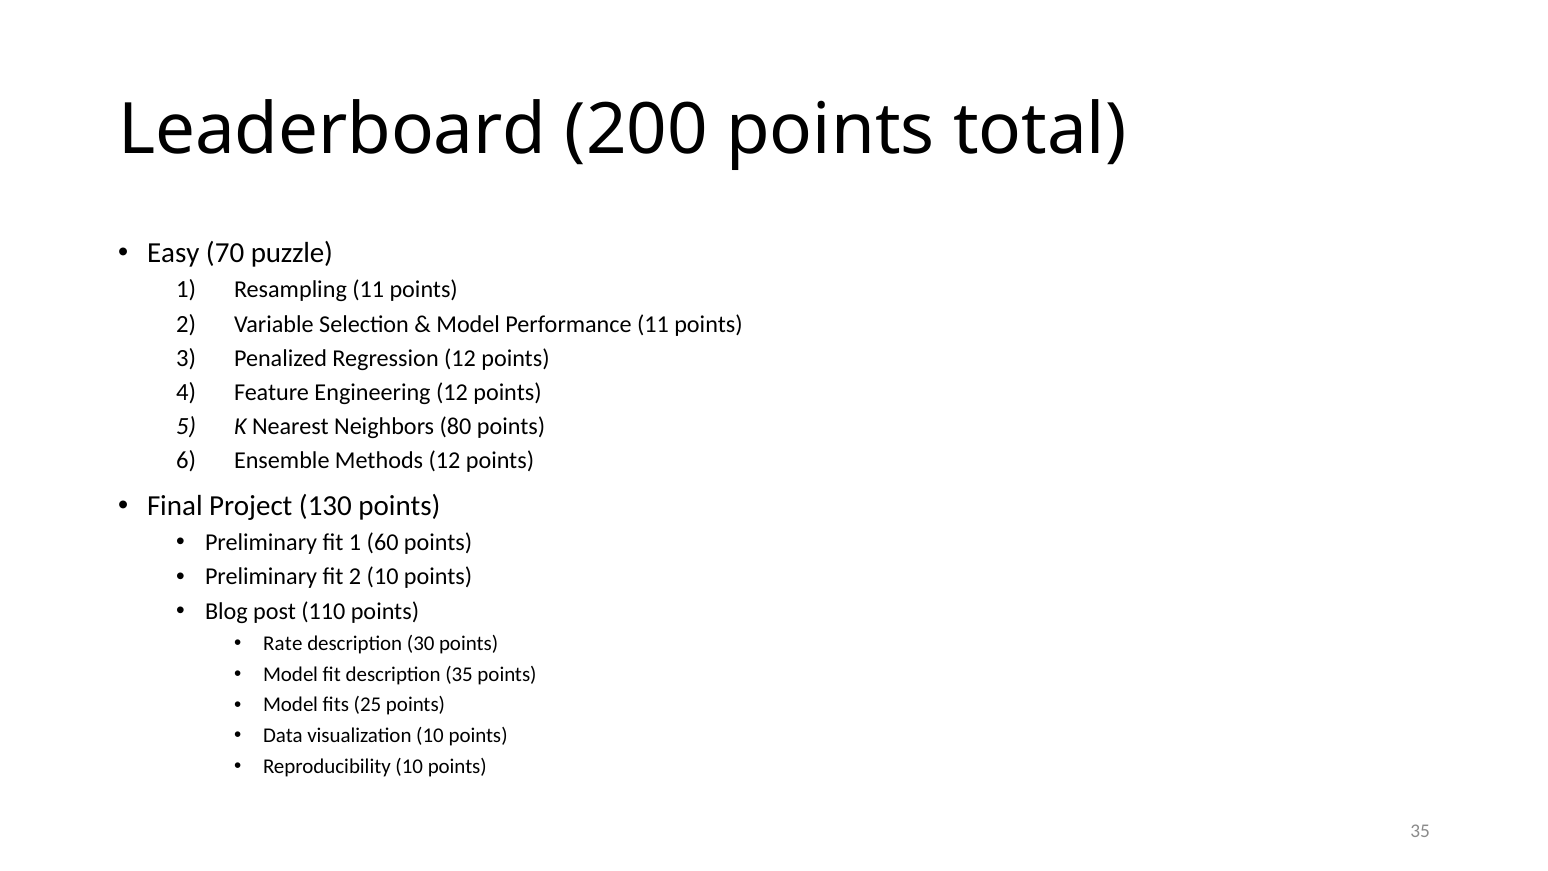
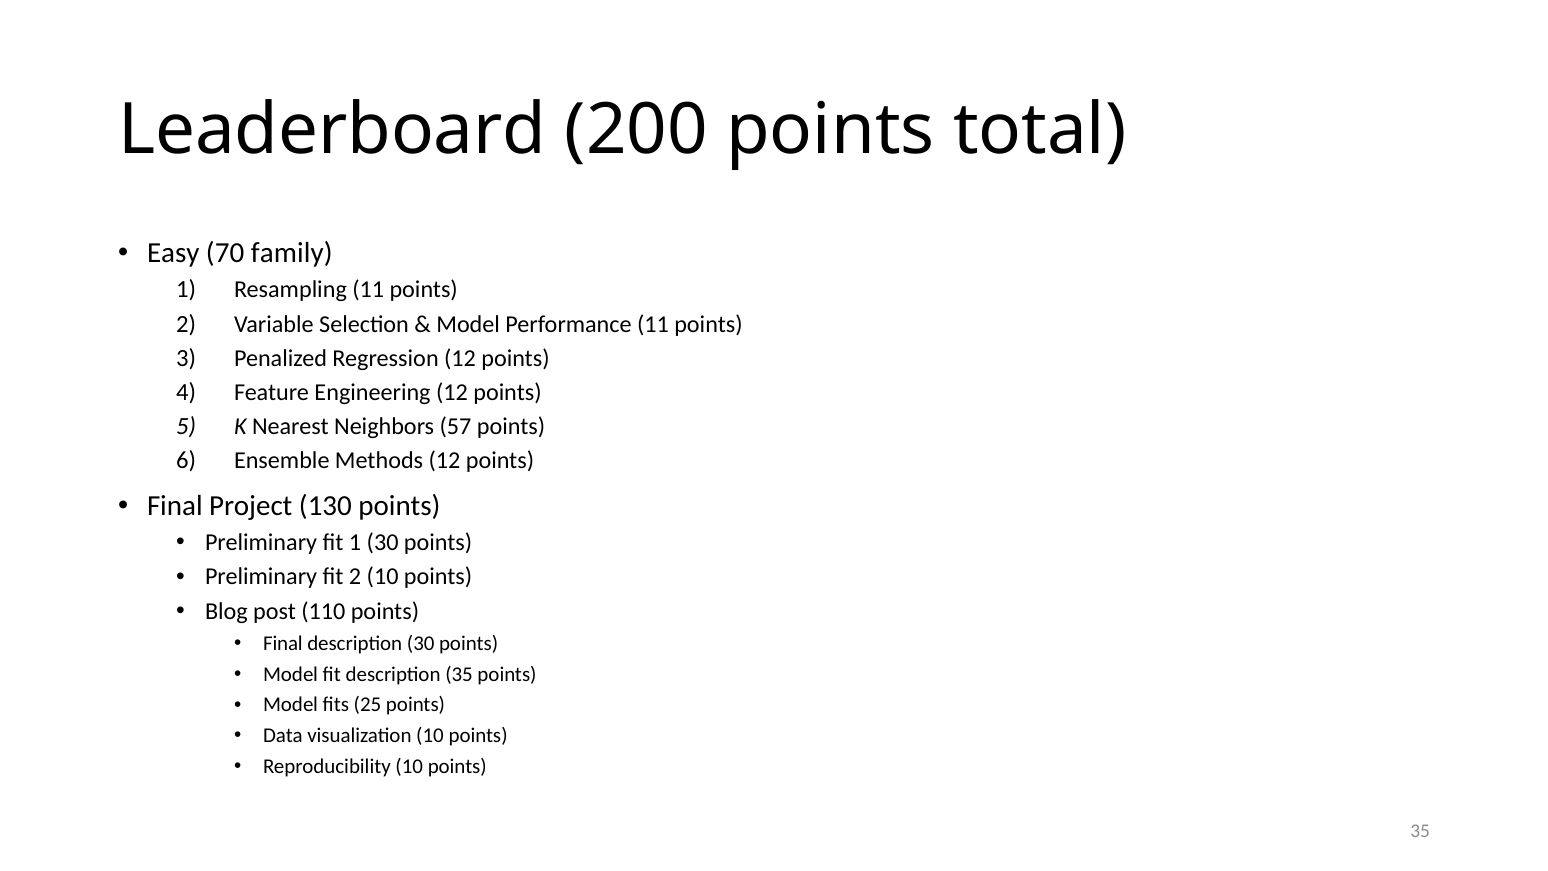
puzzle: puzzle -> family (292, 253)
80: 80 -> 57 (455, 427)
1 60: 60 -> 30 (383, 543)
Rate: Rate -> Final (283, 643)
